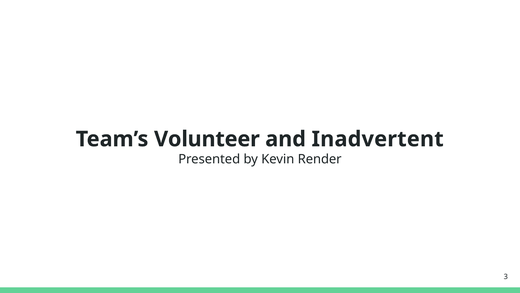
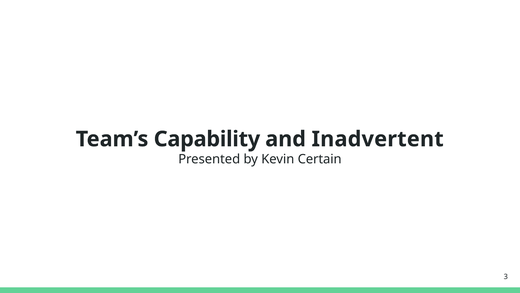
Volunteer: Volunteer -> Capability (207, 139)
Render: Render -> Certain (320, 159)
